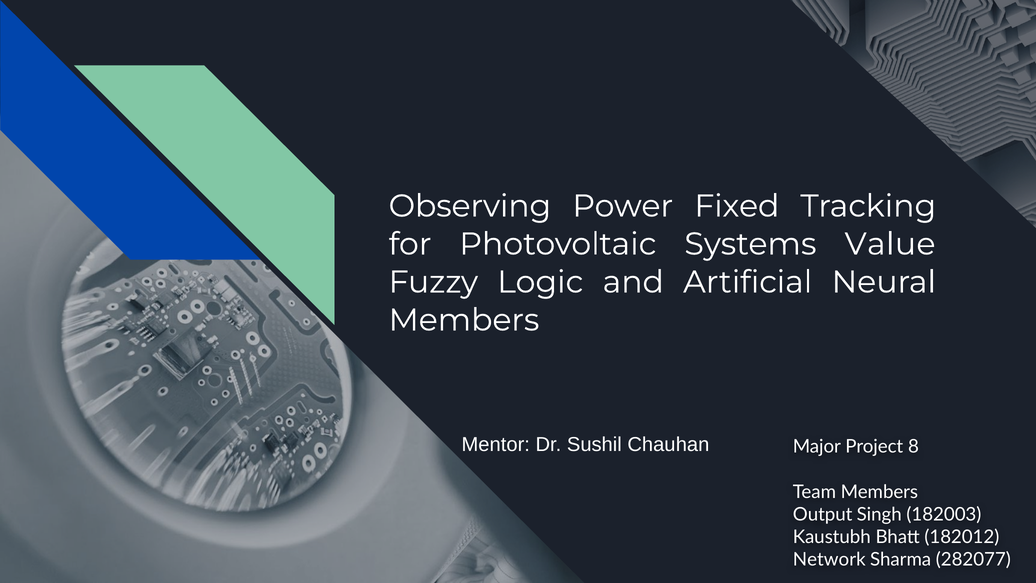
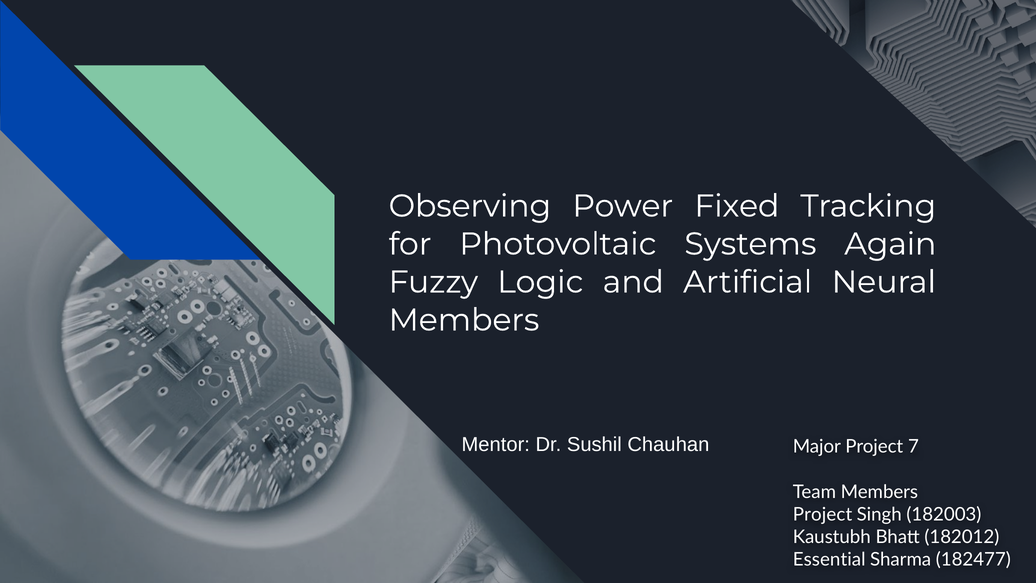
Value: Value -> Again (890, 244)
8: 8 -> 7 (913, 446)
Output: Output -> Project (823, 514)
Network: Network -> Essential (829, 559)
282077: 282077 -> 182477 (973, 559)
